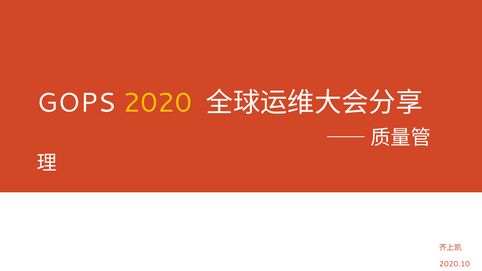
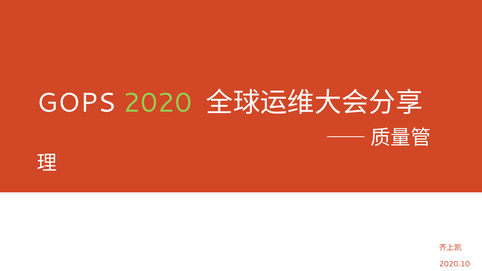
2020 colour: yellow -> light green (158, 103)
